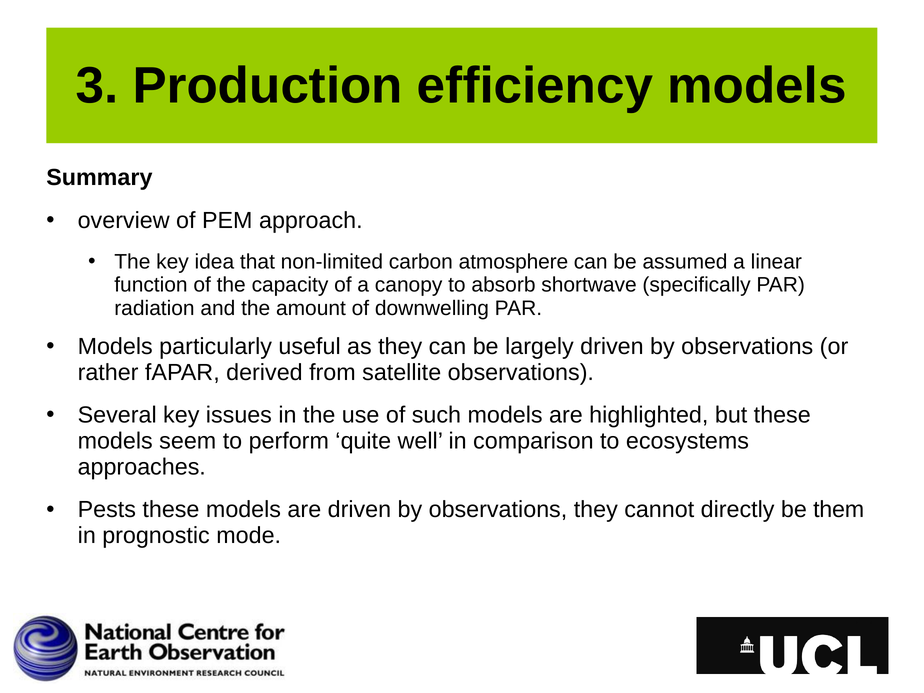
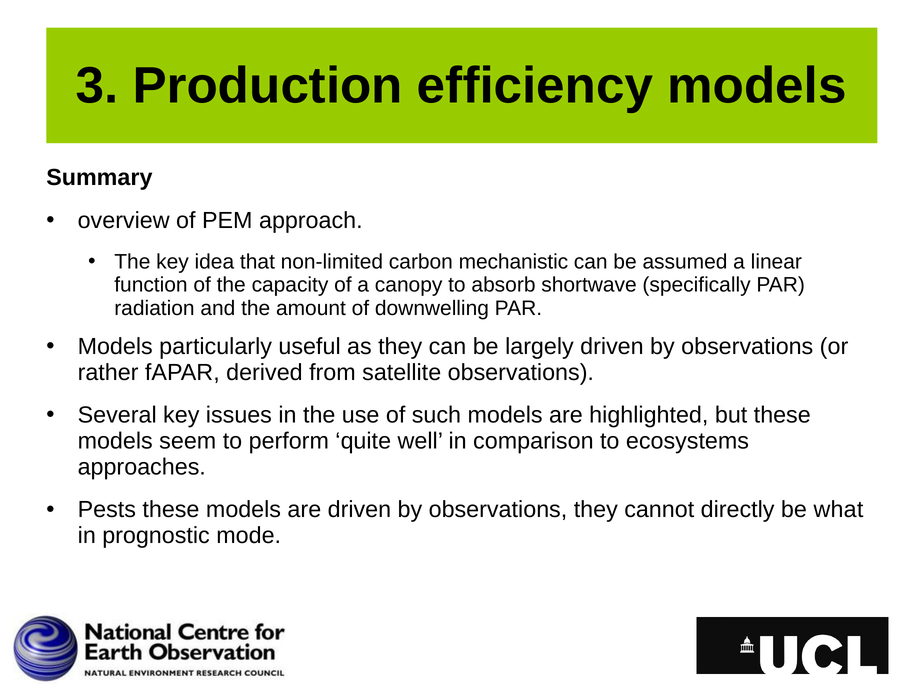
atmosphere: atmosphere -> mechanistic (513, 262)
them: them -> what (838, 510)
